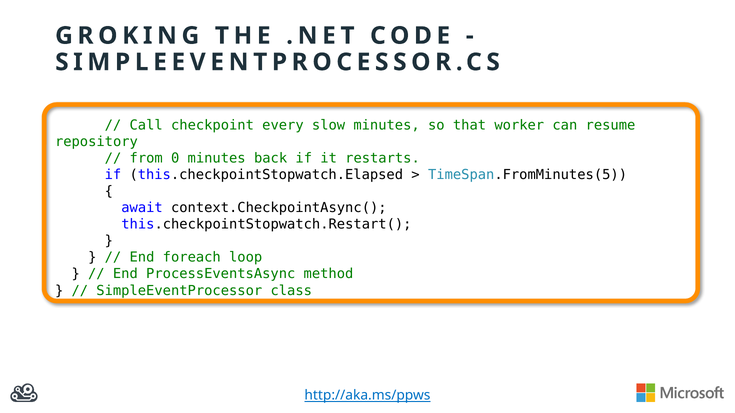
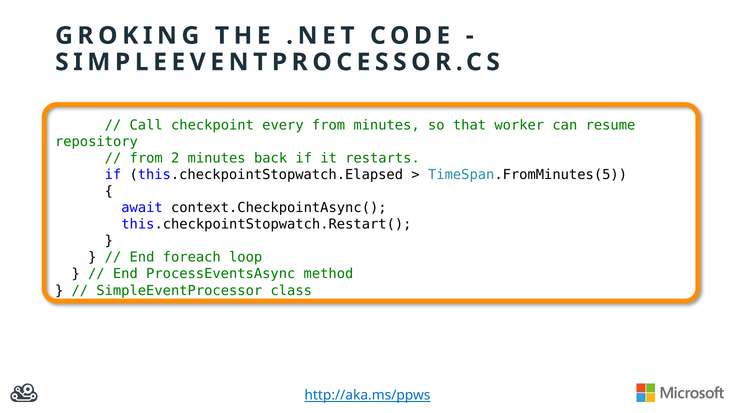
every slow: slow -> from (329, 125)
0: 0 -> 2 (175, 158)
